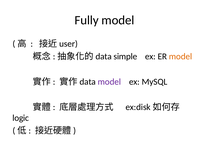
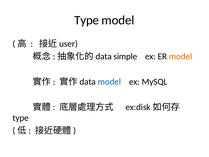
Fully: Fully -> Type (87, 20)
model colour: purple -> blue (109, 82)
logic: logic -> type (21, 118)
